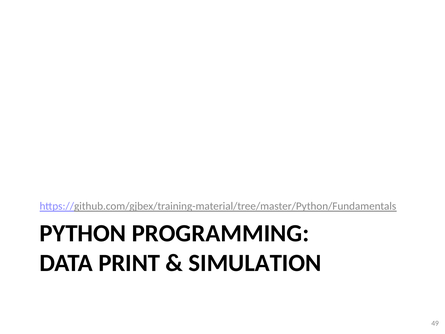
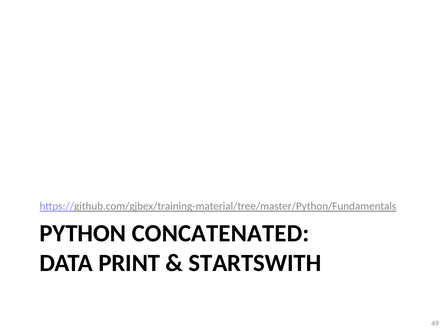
PROGRAMMING: PROGRAMMING -> CONCATENATED (220, 233)
SIMULATION: SIMULATION -> STARTSWITH (255, 263)
